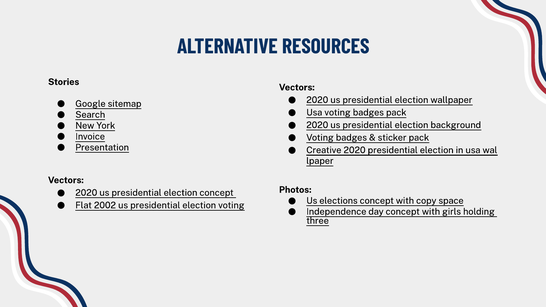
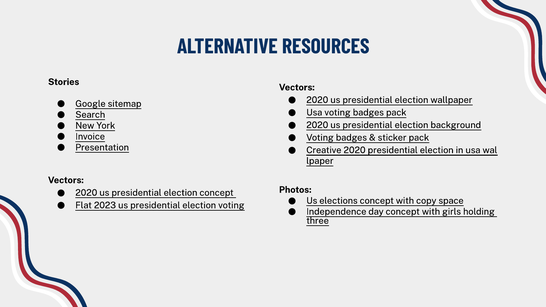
2002: 2002 -> 2023 (105, 205)
